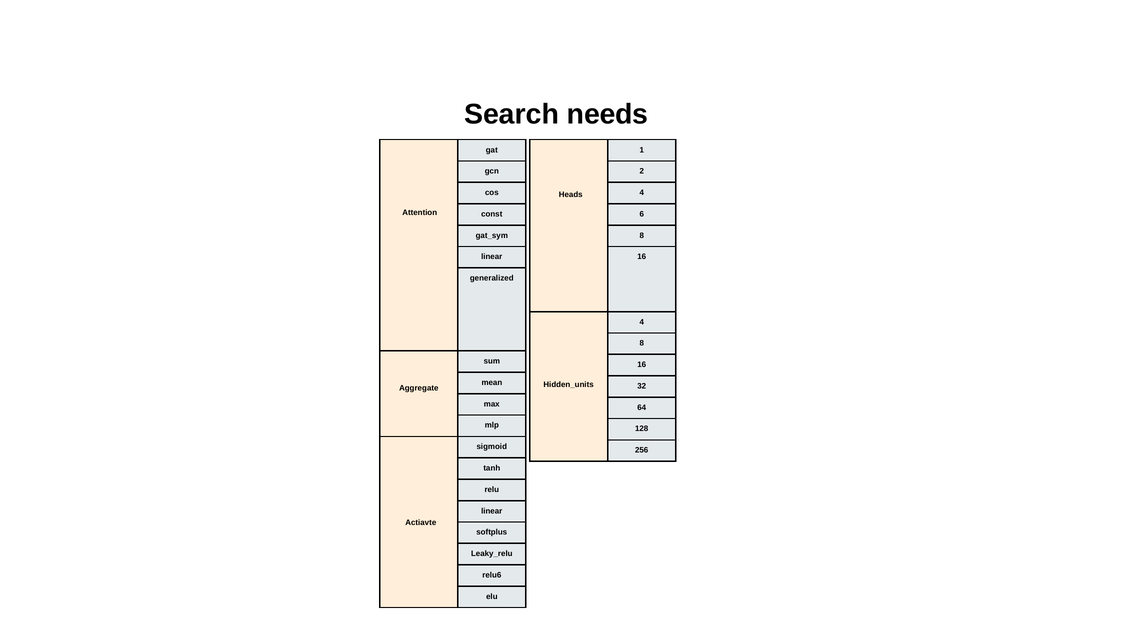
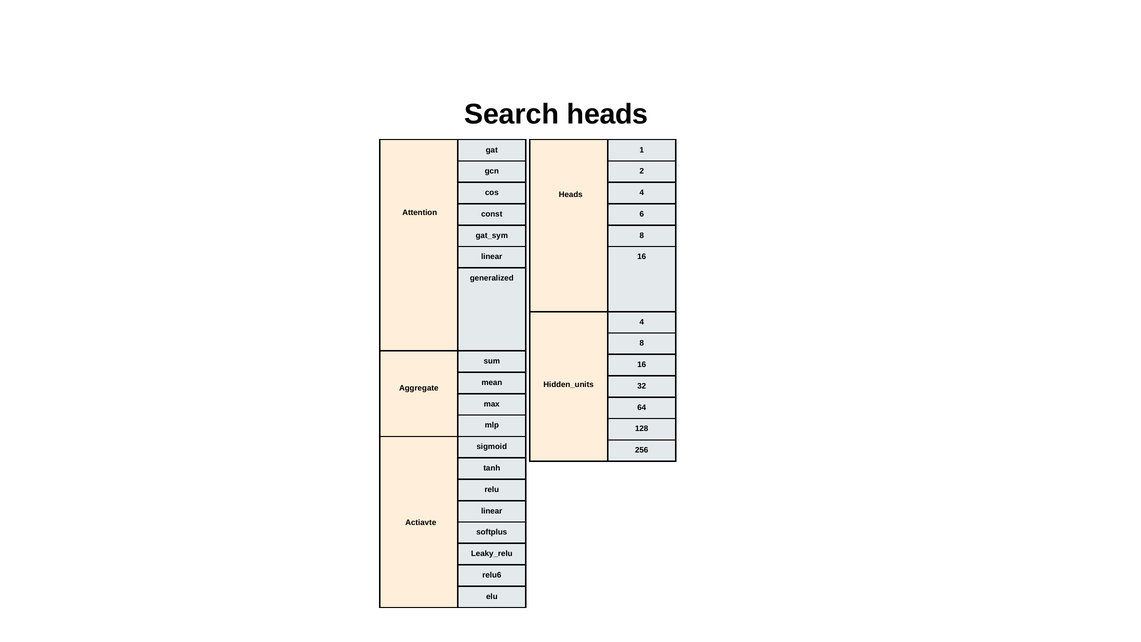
Search needs: needs -> heads (608, 114)
